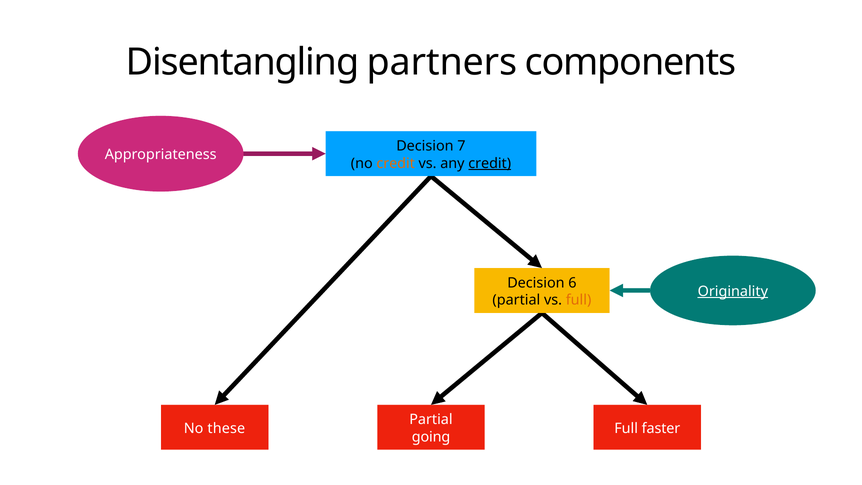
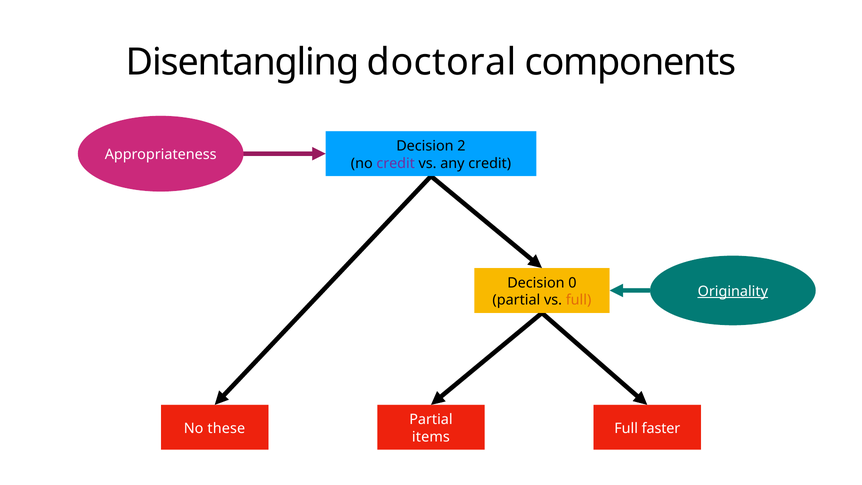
partners: partners -> doctoral (442, 62)
7: 7 -> 2 (461, 146)
credit colour: orange -> purple (396, 163)
credit underline: present -> none (490, 163)
6: 6 -> 0 (572, 283)
going: going -> items (431, 437)
